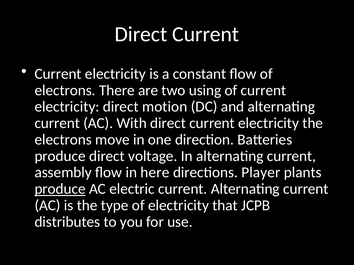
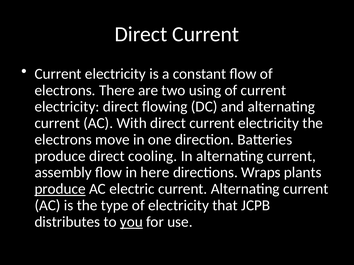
motion: motion -> flowing (165, 107)
voltage: voltage -> cooling (153, 156)
Player: Player -> Wraps (261, 173)
you underline: none -> present (131, 222)
